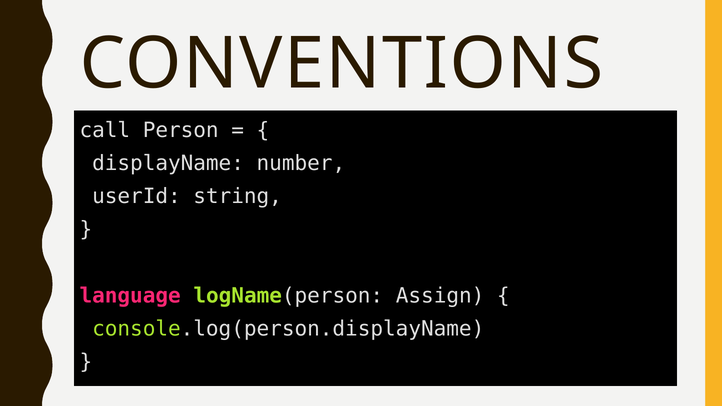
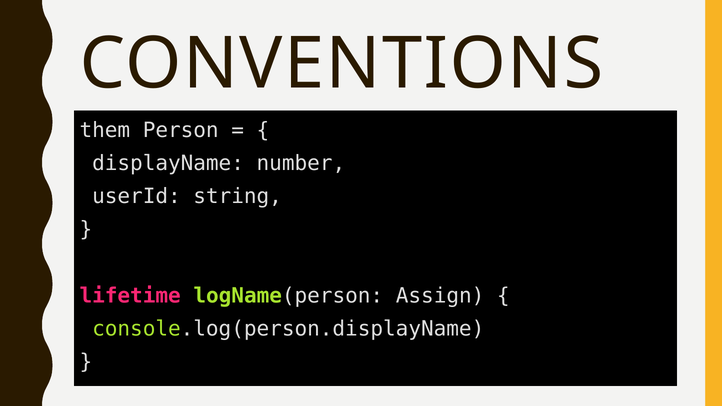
call: call -> them (105, 130)
language: language -> lifetime (130, 296)
